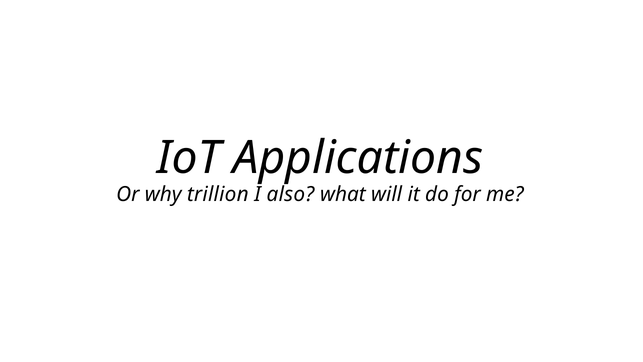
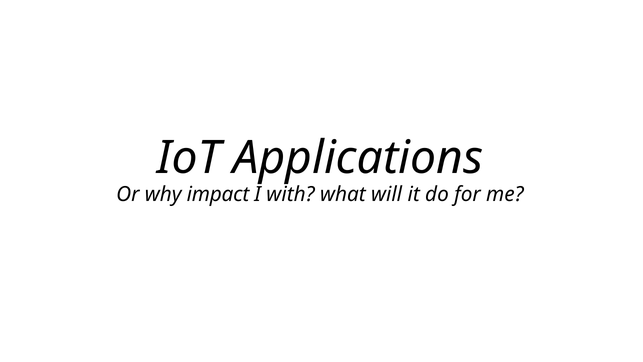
trillion: trillion -> impact (218, 194)
also: also -> with (291, 194)
